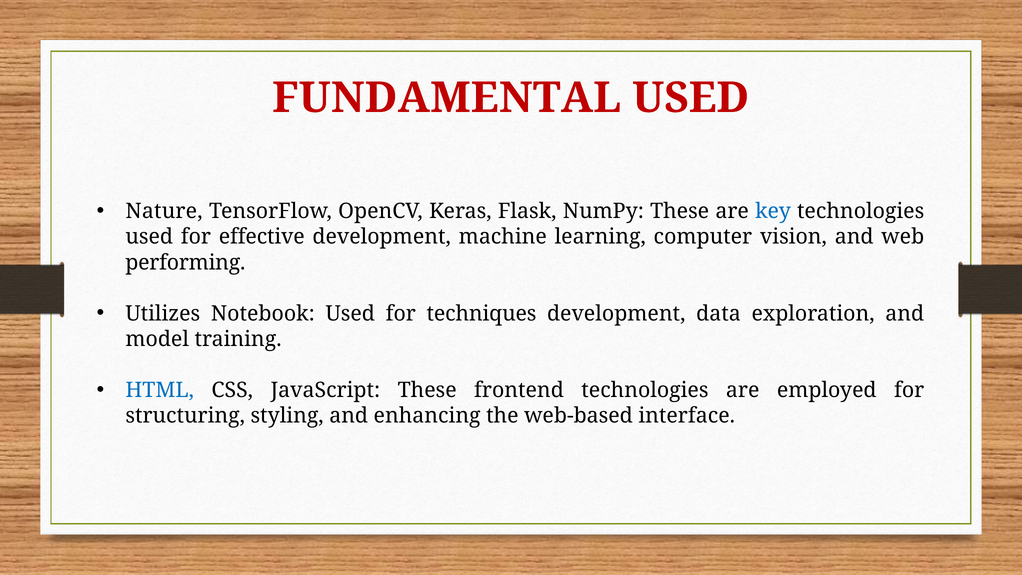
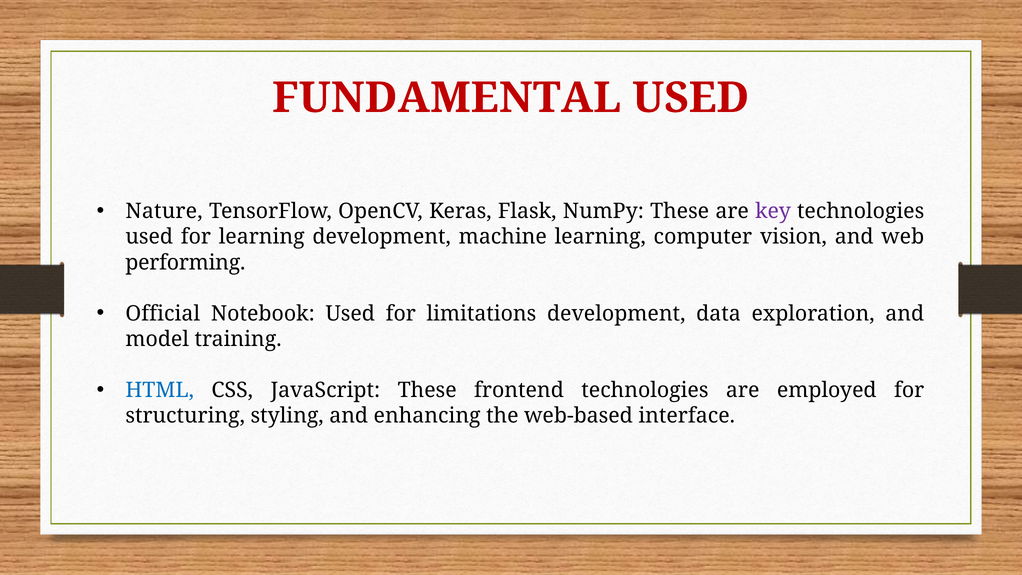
key colour: blue -> purple (773, 211)
for effective: effective -> learning (262, 237)
Utilizes: Utilizes -> Official (163, 314)
techniques: techniques -> limitations (481, 314)
